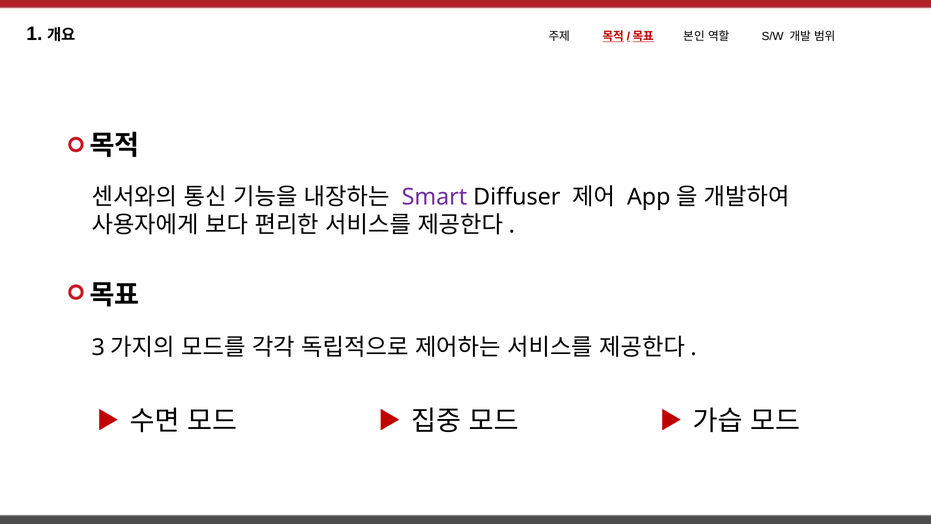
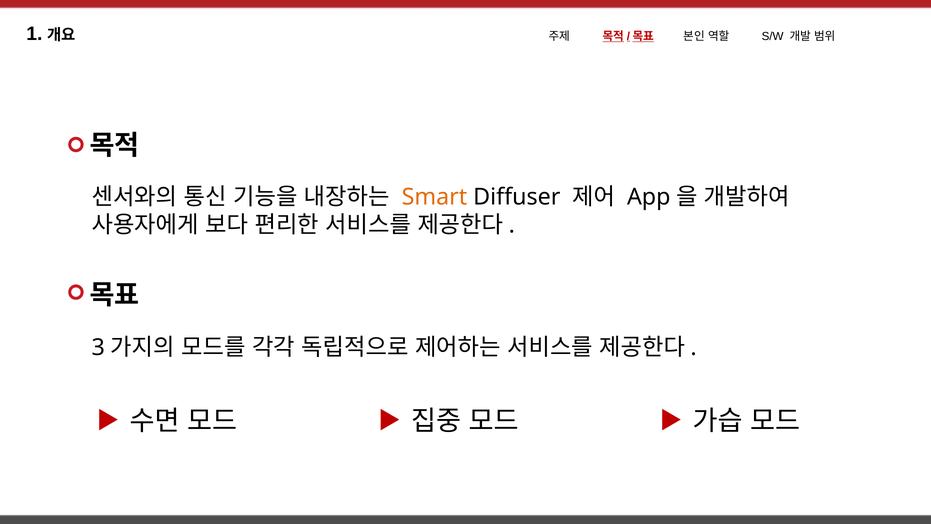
Smart colour: purple -> orange (434, 197)
